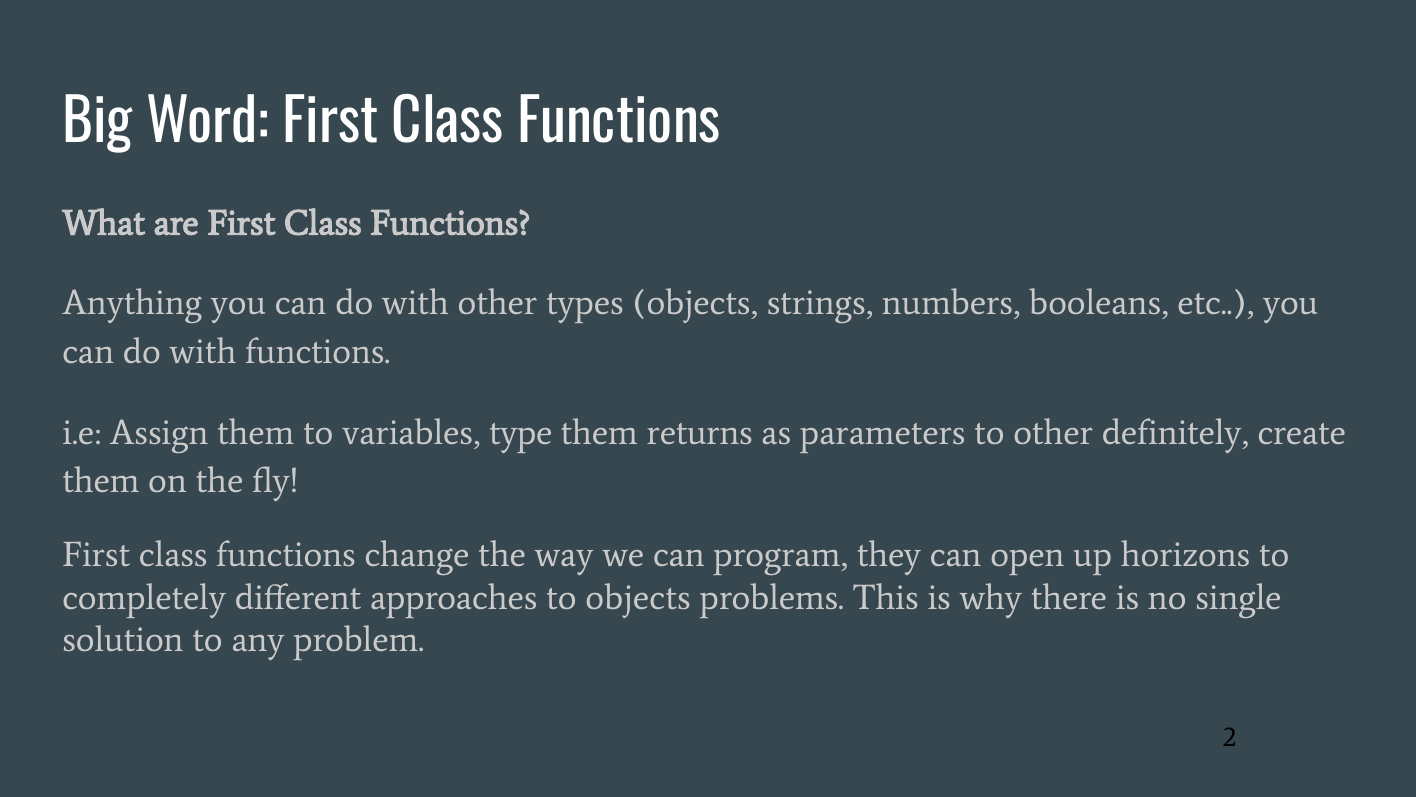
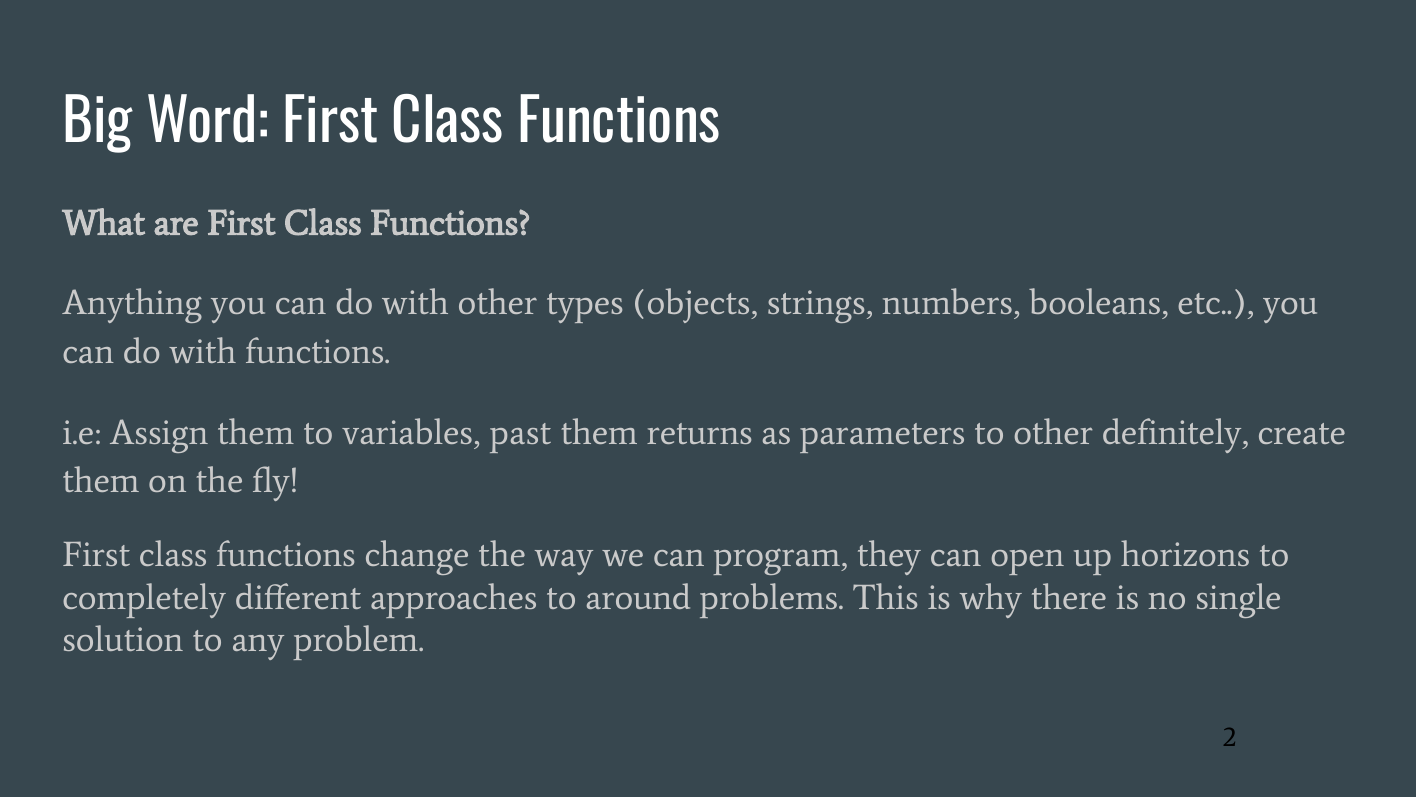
type: type -> past (520, 432)
to objects: objects -> around (638, 597)
